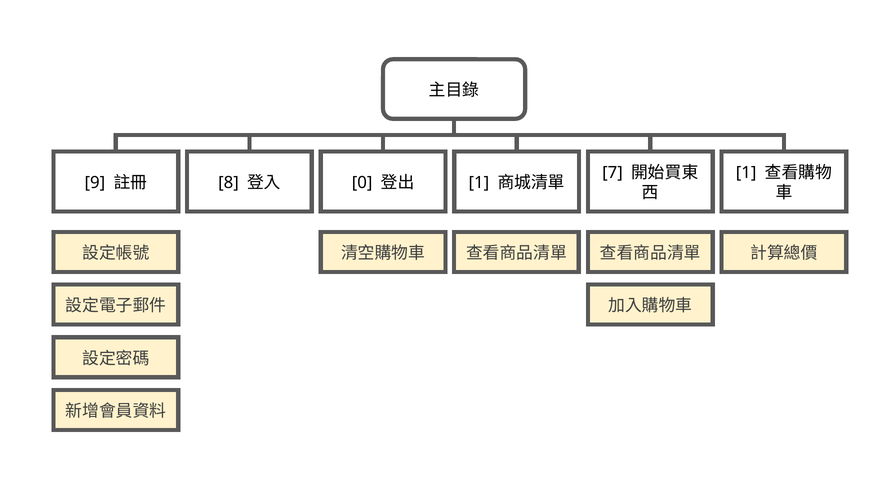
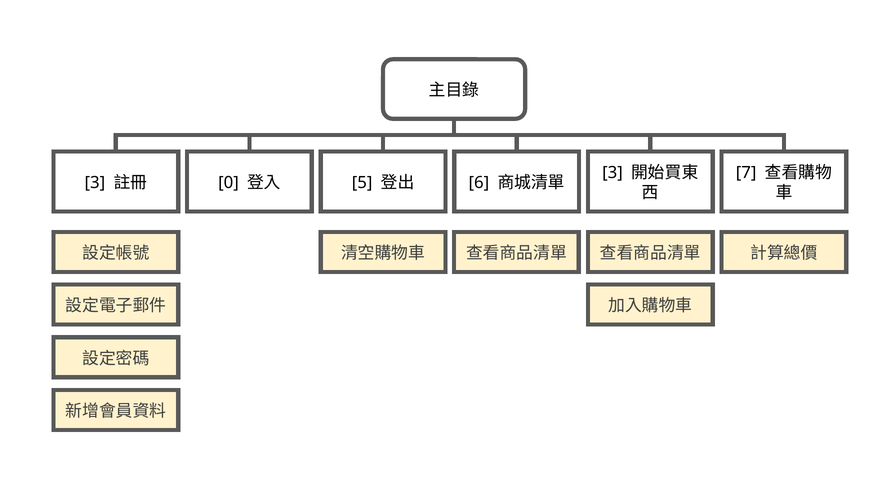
1: 1 -> 7 (746, 172)
9: 9 -> 3 (95, 183)
8: 8 -> 0 (228, 183)
0: 0 -> 5 (362, 183)
1: 1 -> 6 (479, 183)
7: 7 -> 3 (613, 172)
